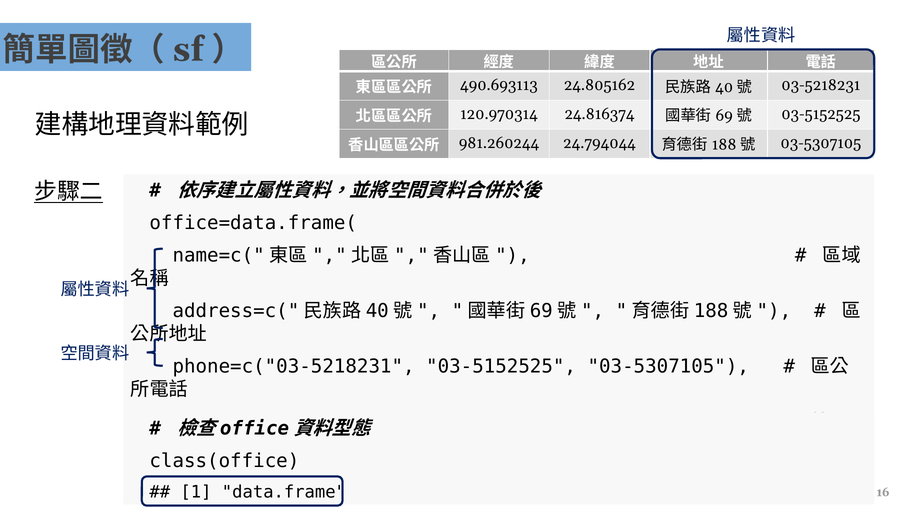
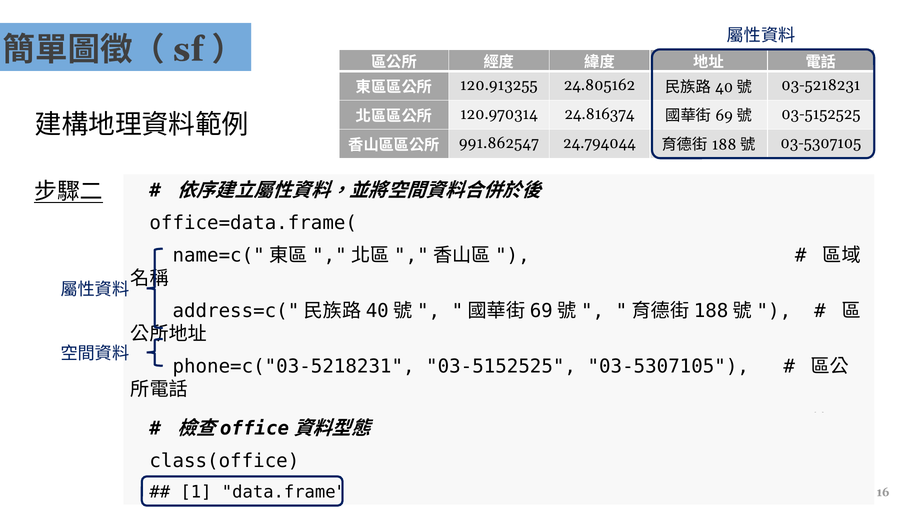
490.693113: 490.693113 -> 120.913255 (499, 85)
981.260244: 981.260244 -> 991.862547 (499, 143)
